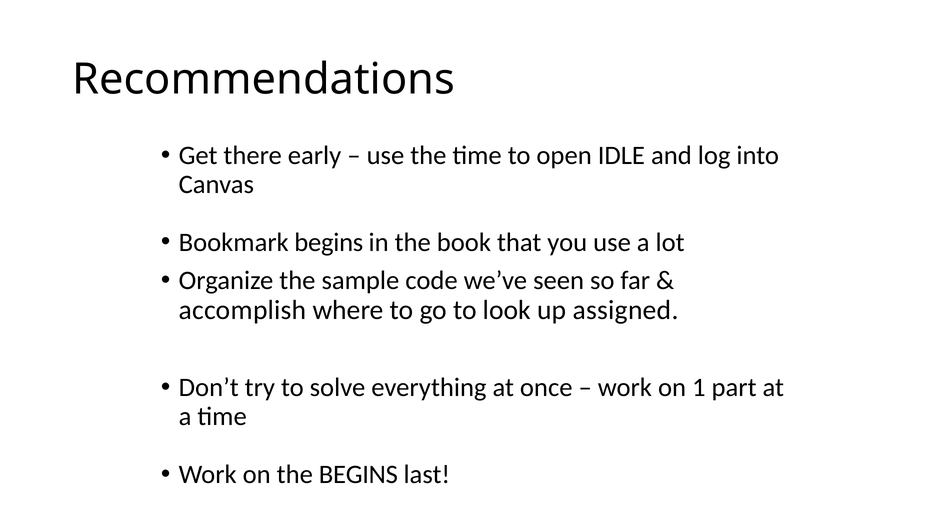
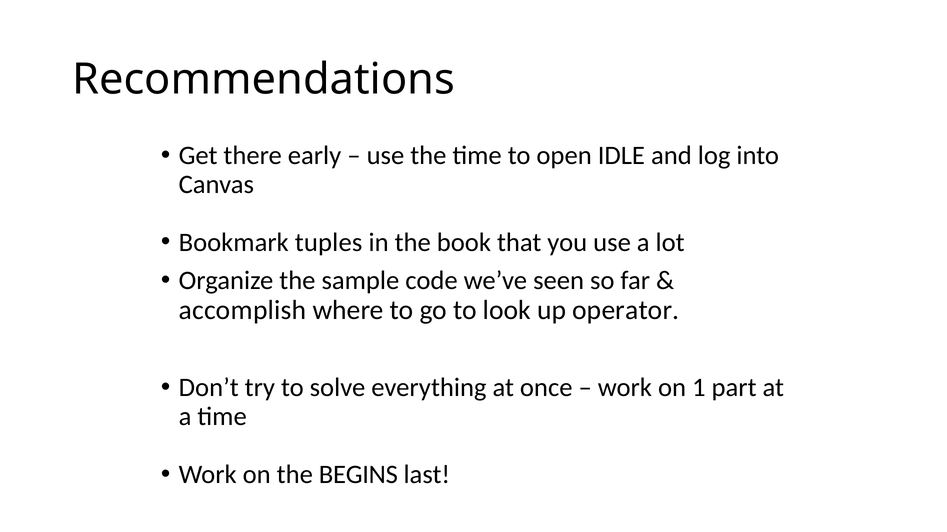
Bookmark begins: begins -> tuples (329, 243)
assigned: assigned -> operator (626, 310)
